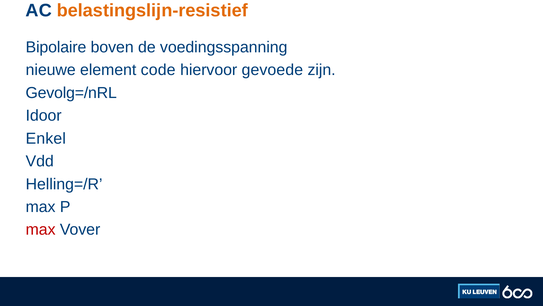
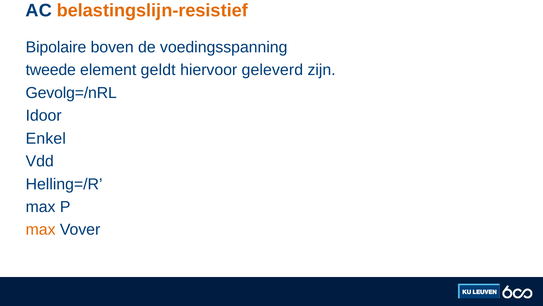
nieuwe: nieuwe -> tweede (51, 70)
code: code -> geldt (158, 70)
gevoede: gevoede -> geleverd (272, 70)
max colour: red -> orange (41, 229)
